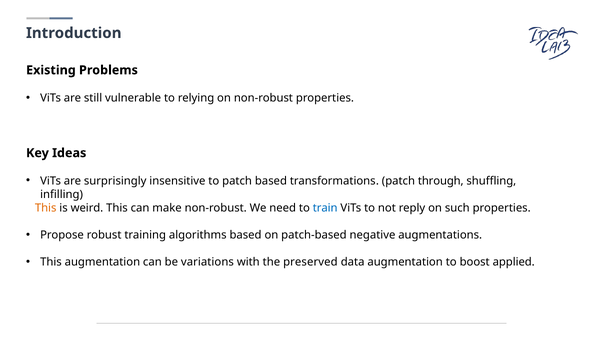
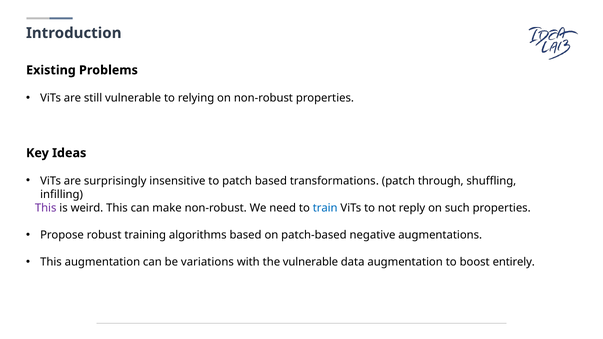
This colour: orange -> purple (46, 208)
the preserved: preserved -> vulnerable (310, 262)
applied: applied -> entirely (514, 262)
